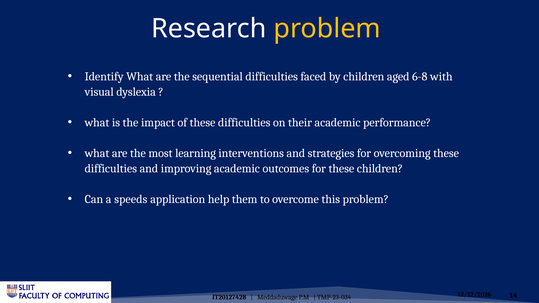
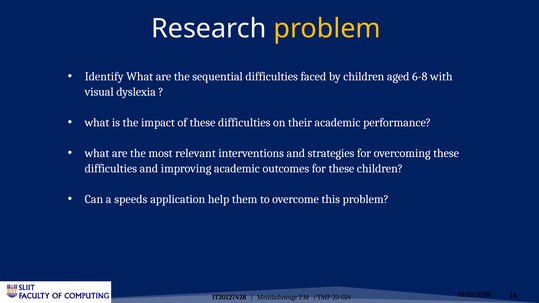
learning: learning -> relevant (195, 153)
